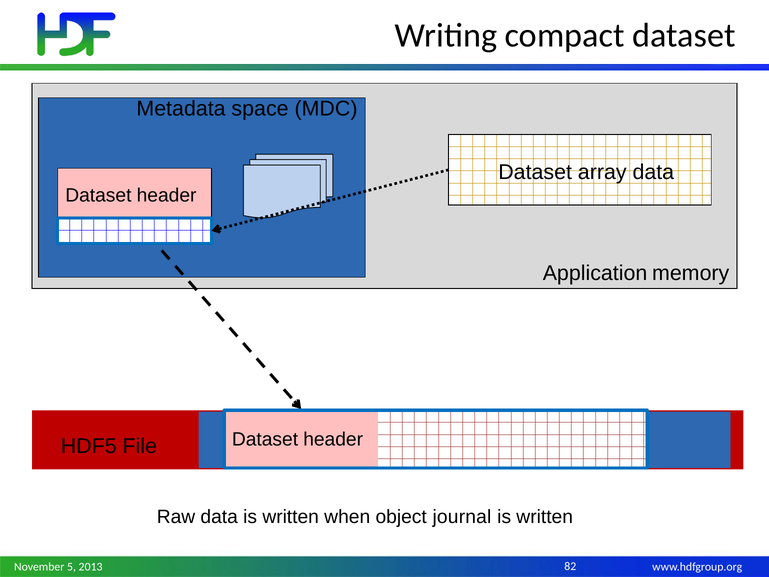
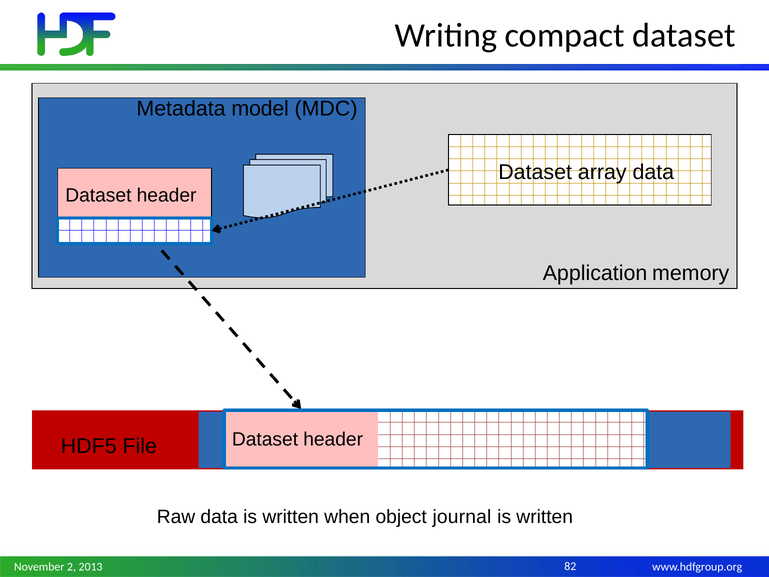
space: space -> model (260, 109)
5: 5 -> 2 (72, 567)
